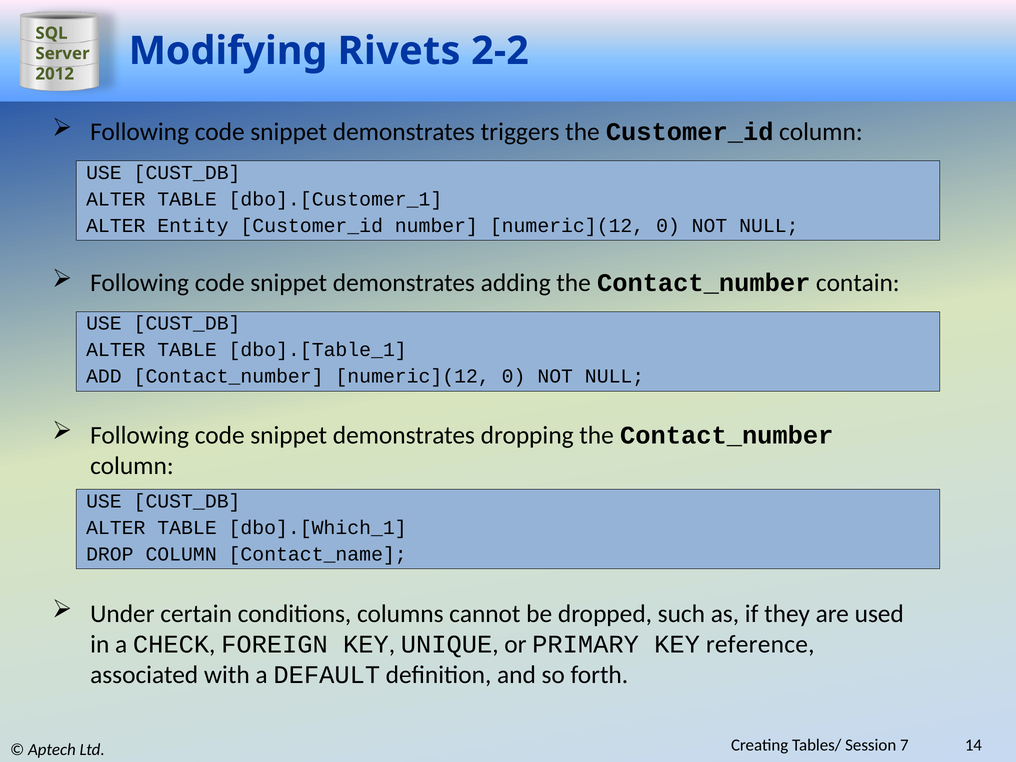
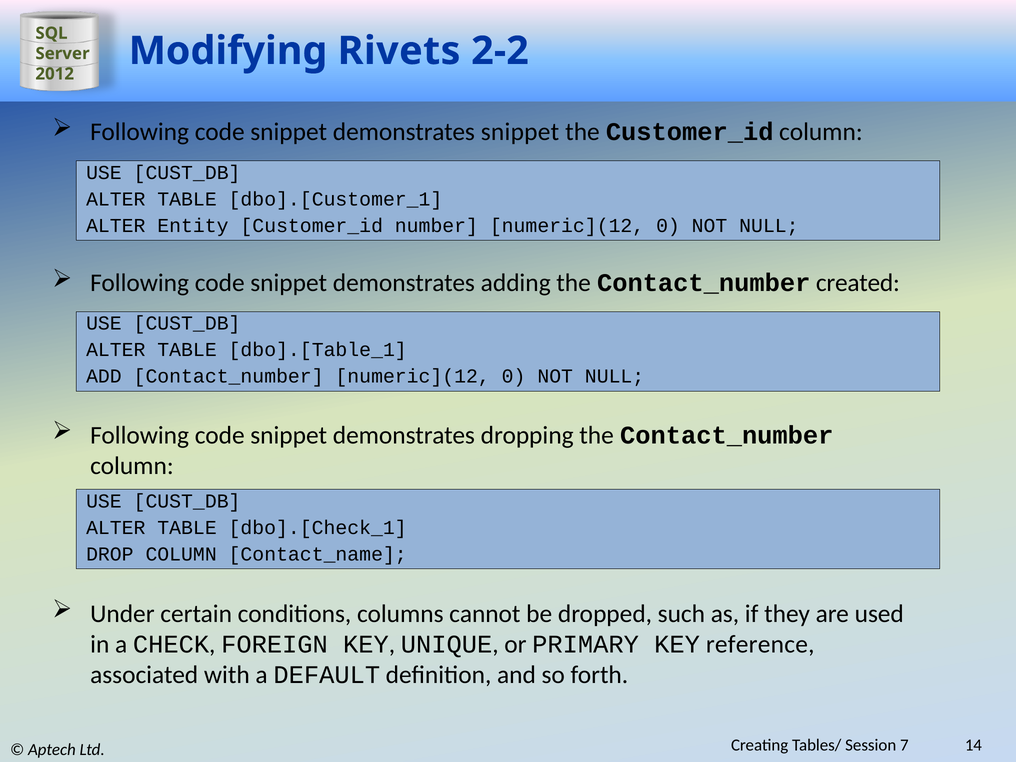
demonstrates triggers: triggers -> snippet (520, 132)
contain: contain -> created (858, 283)
dbo].[Which_1: dbo].[Which_1 -> dbo].[Check_1 (318, 528)
